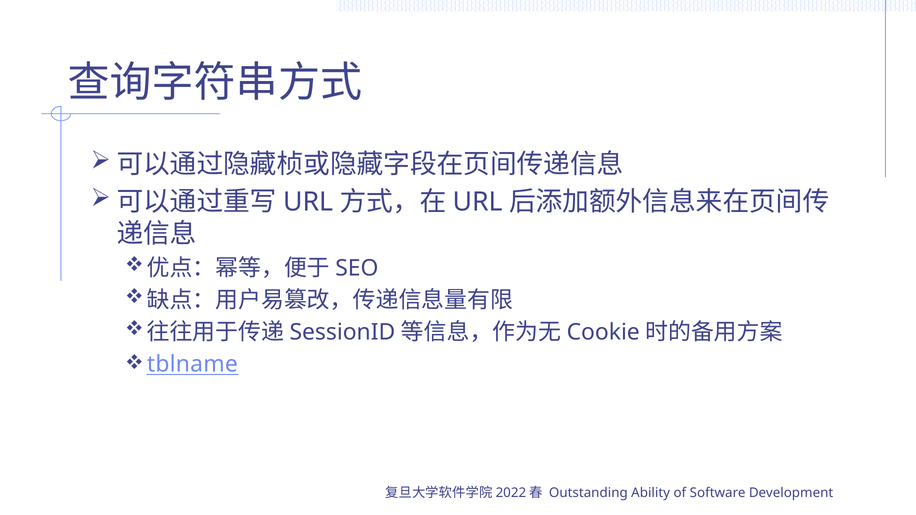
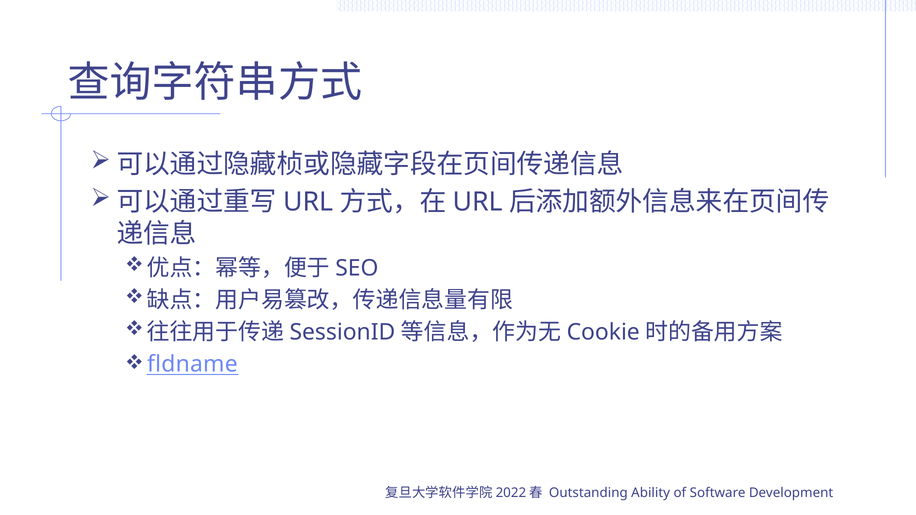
tblname: tblname -> fldname (192, 364)
